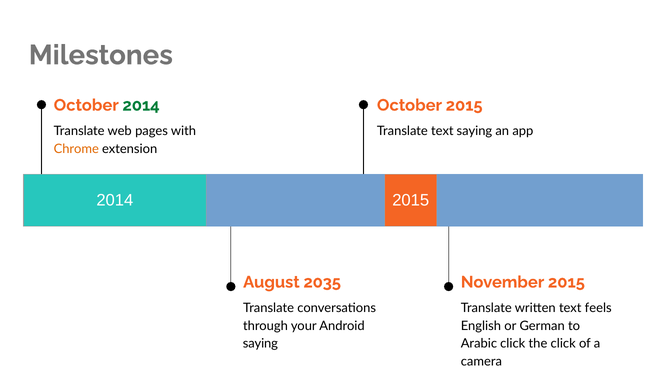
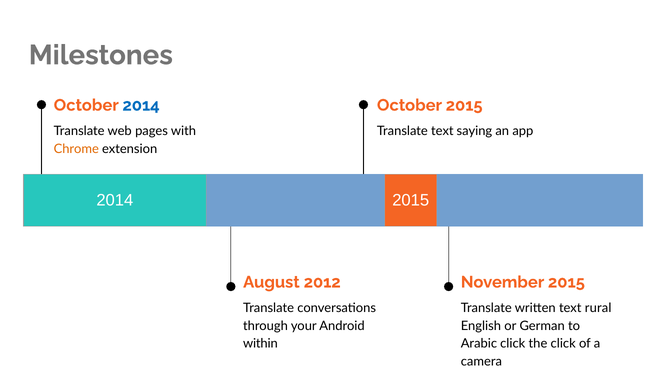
2014 colour: green -> blue (141, 105)
2035: 2035 -> 2012 (322, 282)
feels: feels -> rural (598, 308)
saying: saying -> within (260, 344)
